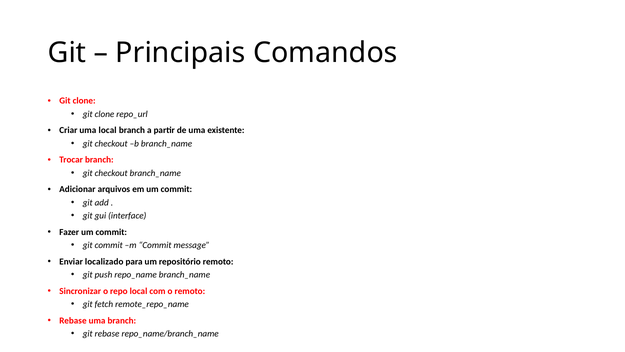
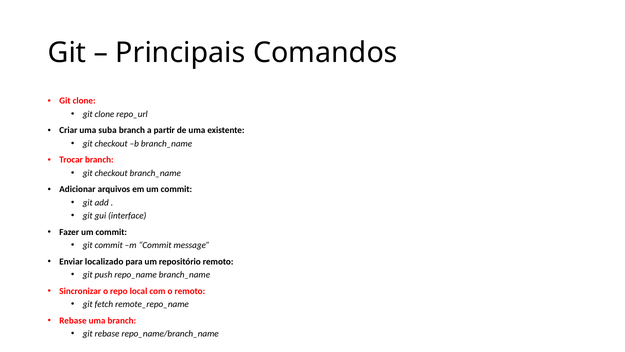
uma local: local -> suba (108, 130)
